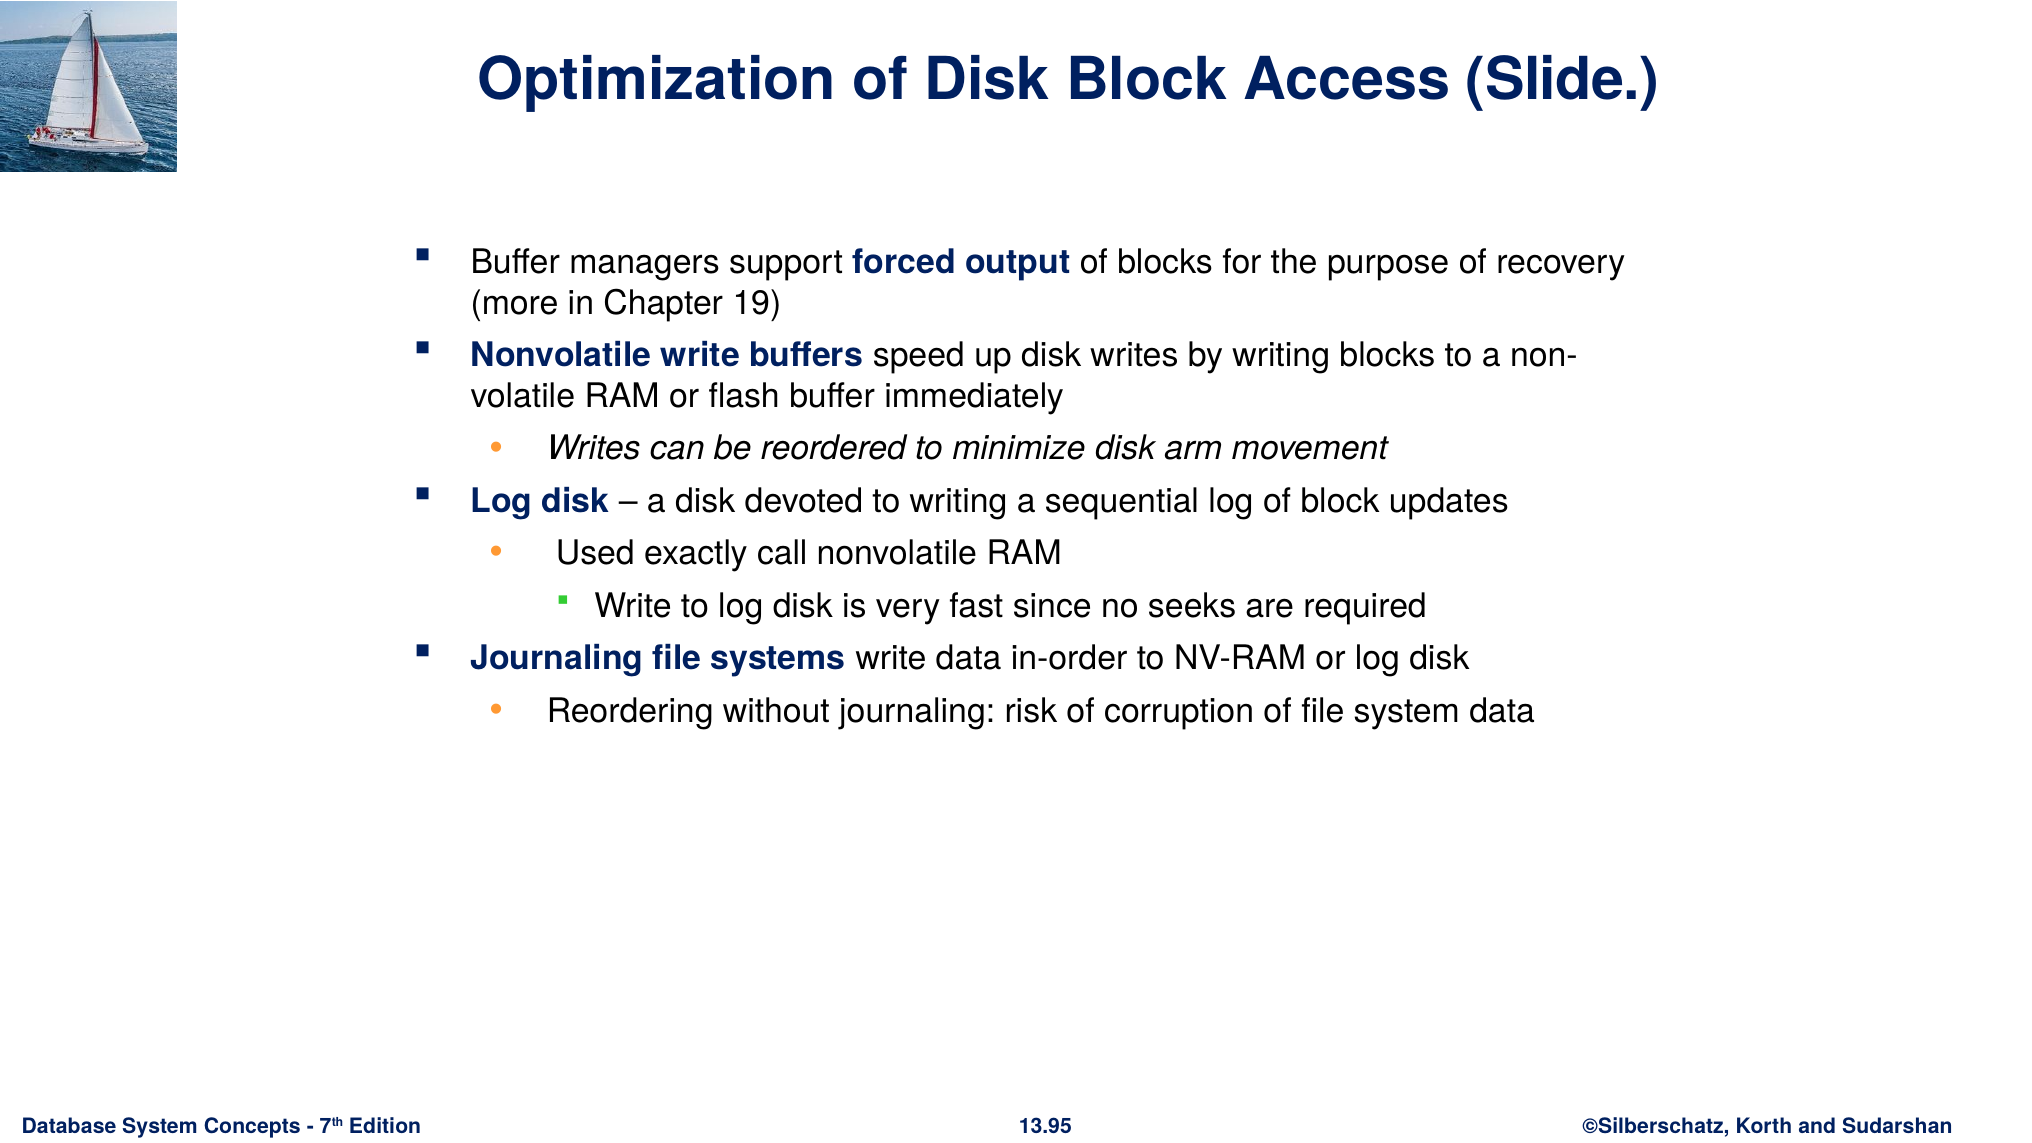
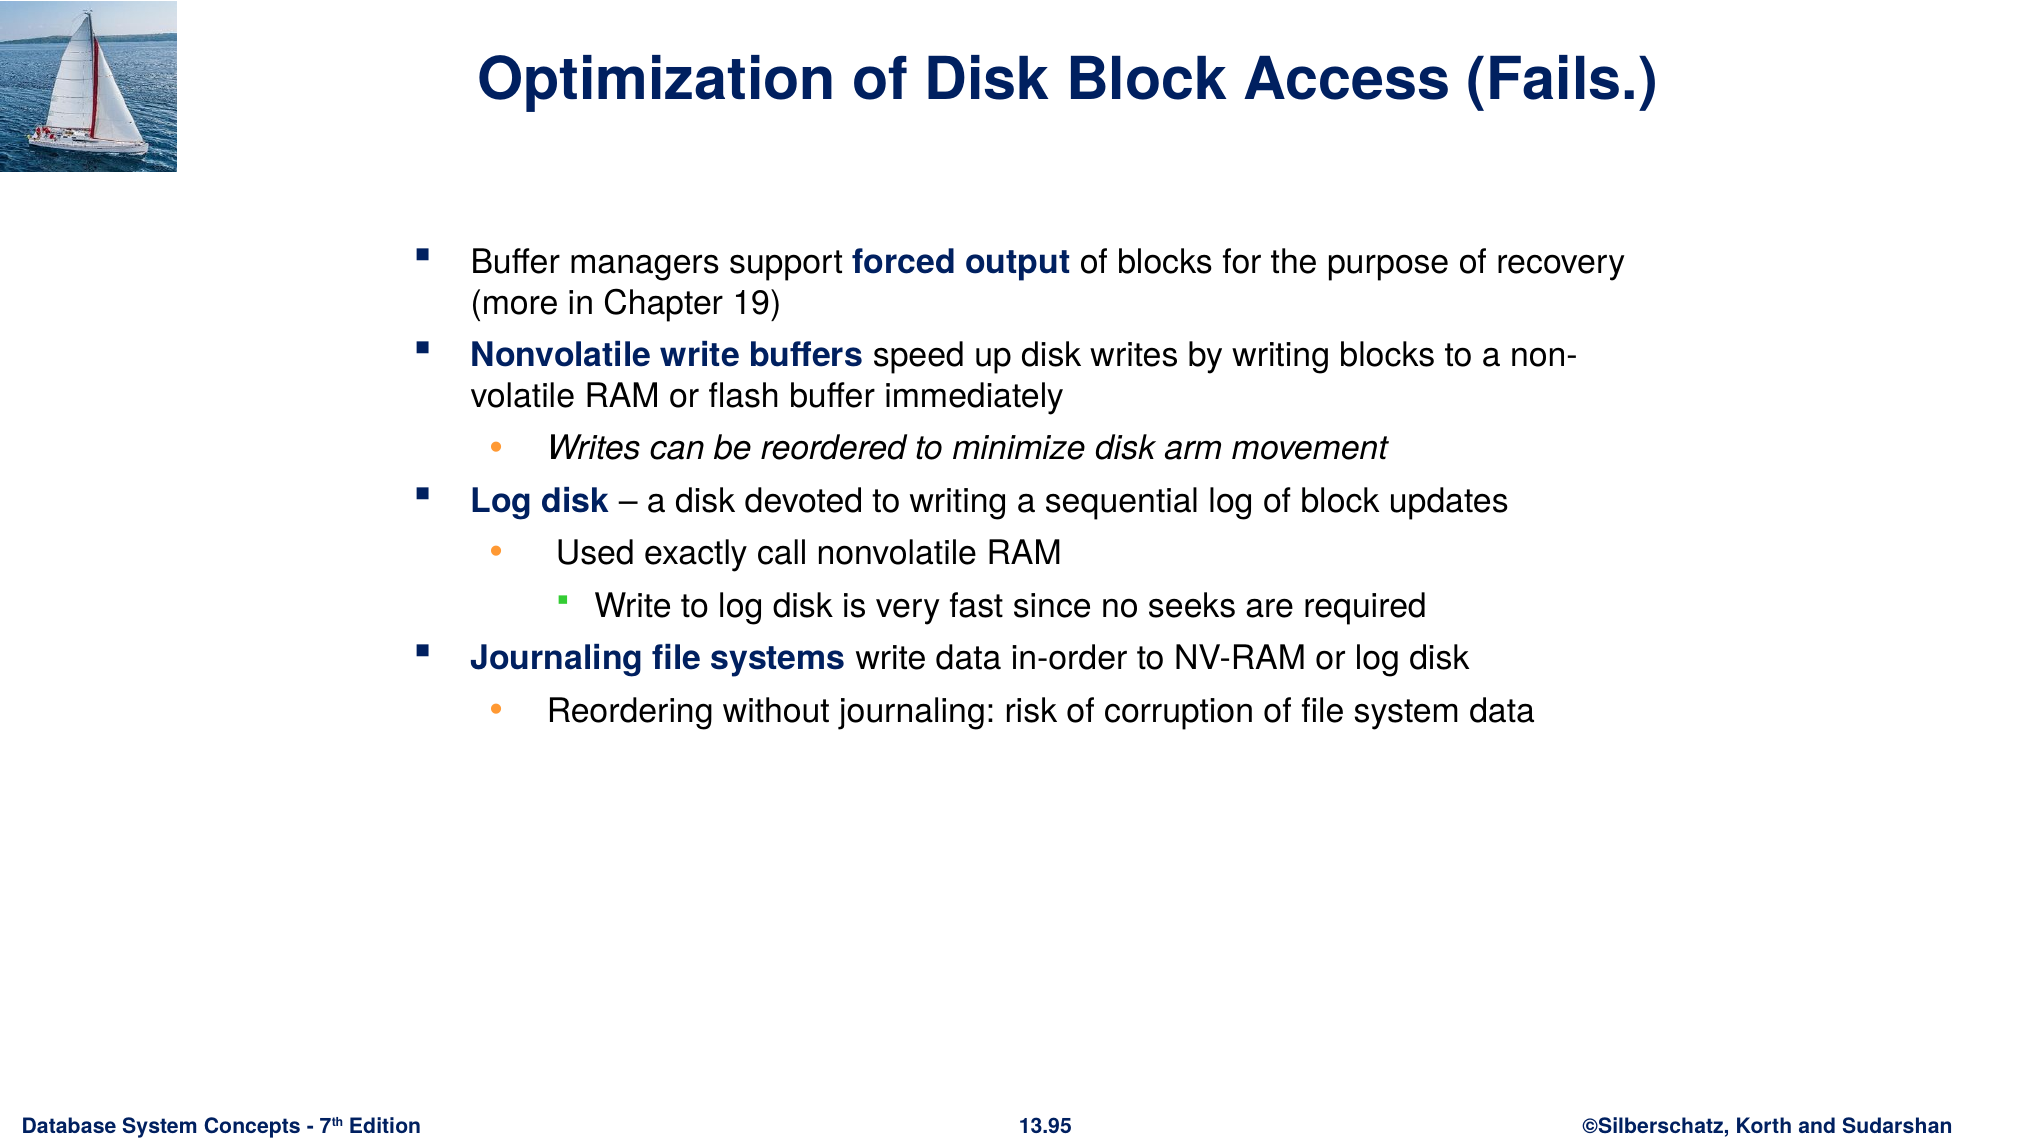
Slide: Slide -> Fails (1562, 80)
